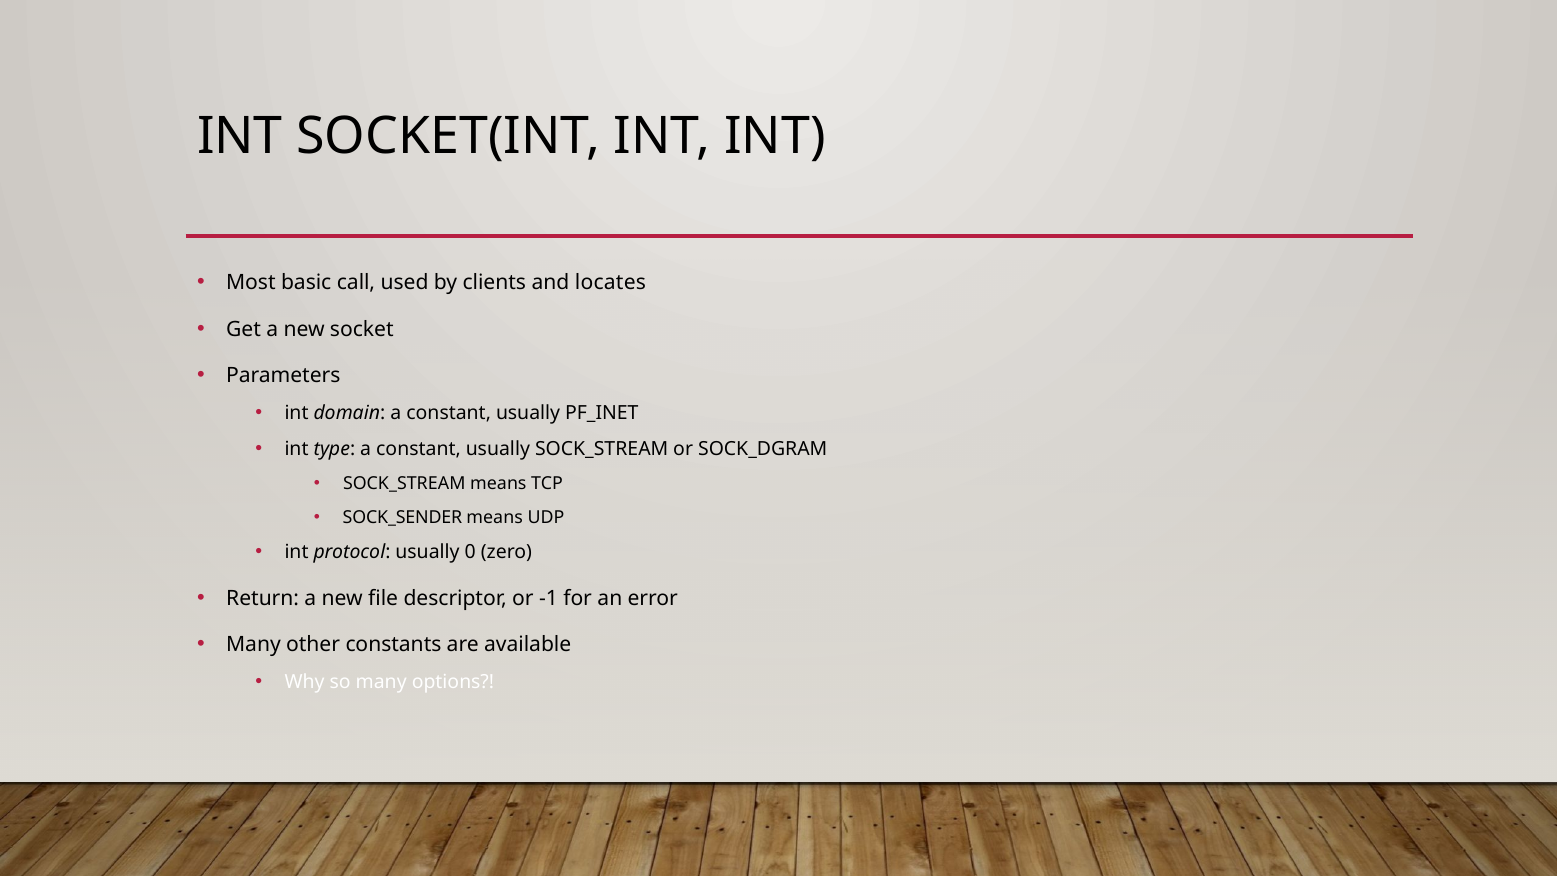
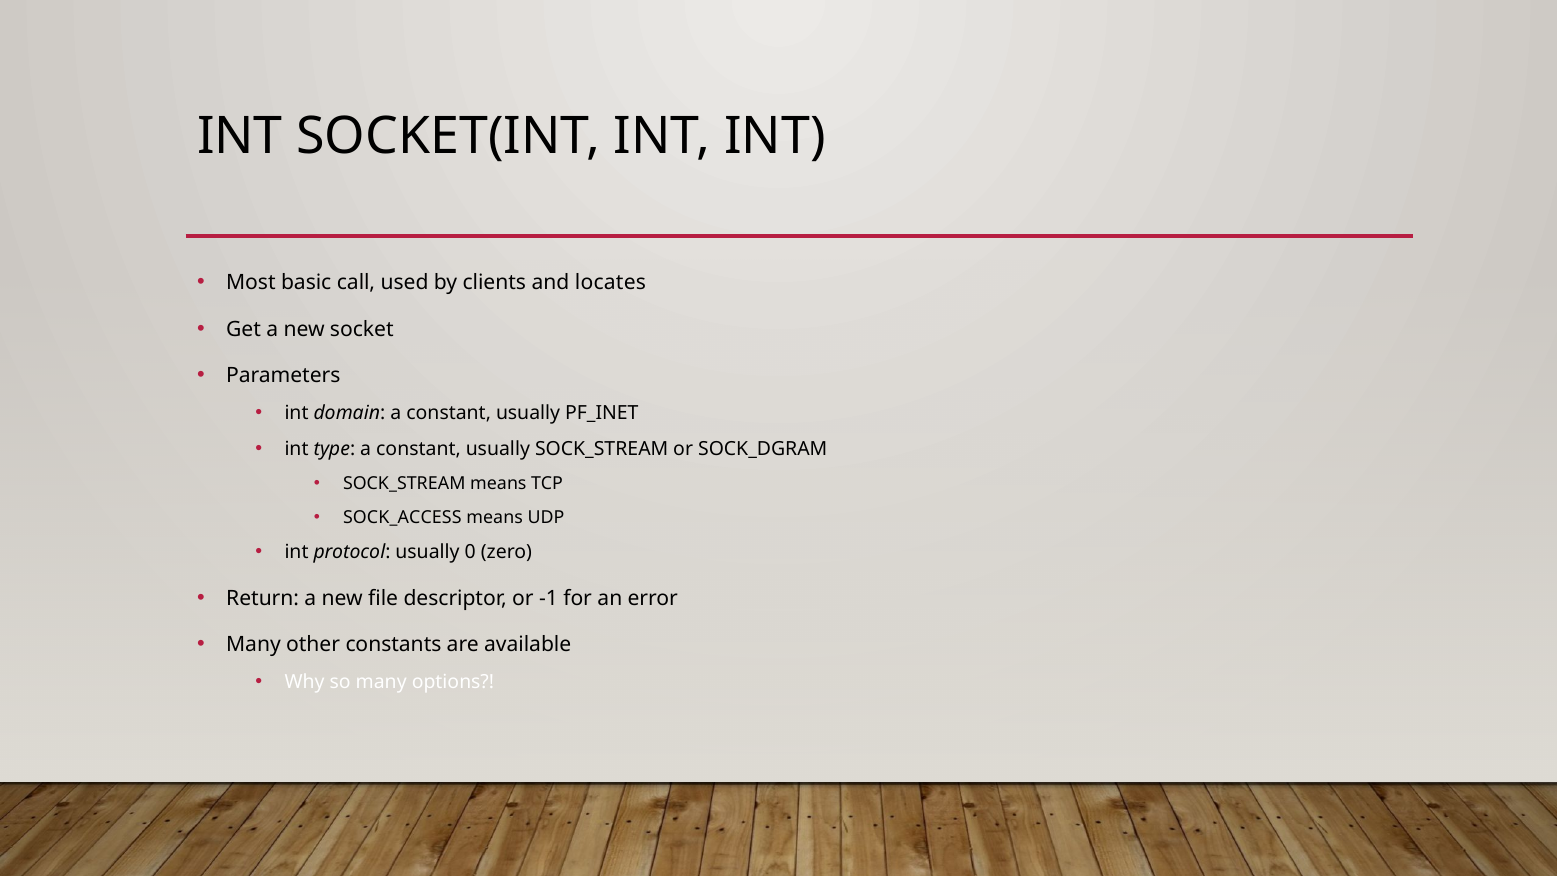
SOCK_SENDER: SOCK_SENDER -> SOCK_ACCESS (402, 517)
